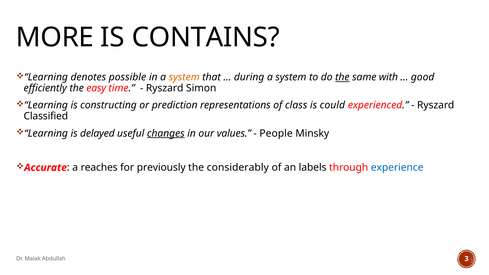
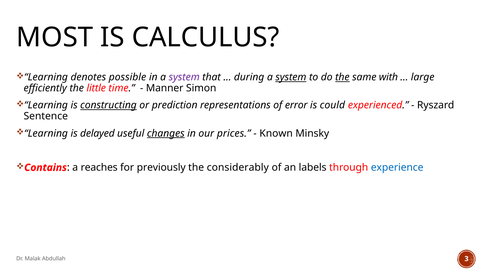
MORE: MORE -> MOST (55, 37)
CONTAINS: CONTAINS -> CALCULUS (206, 37)
system colour: orange -> purple (184, 77)
system underline: none -> present (291, 77)
good: good -> large (423, 77)
easy: easy -> little (96, 88)
Ryszard: Ryszard -> Manner (165, 88)
constructing underline: none -> present (108, 105)
class: class -> error (296, 105)
Classified: Classified -> Sentence (46, 116)
values: values -> prices (234, 133)
People: People -> Known (276, 133)
Accurate: Accurate -> Contains (46, 168)
